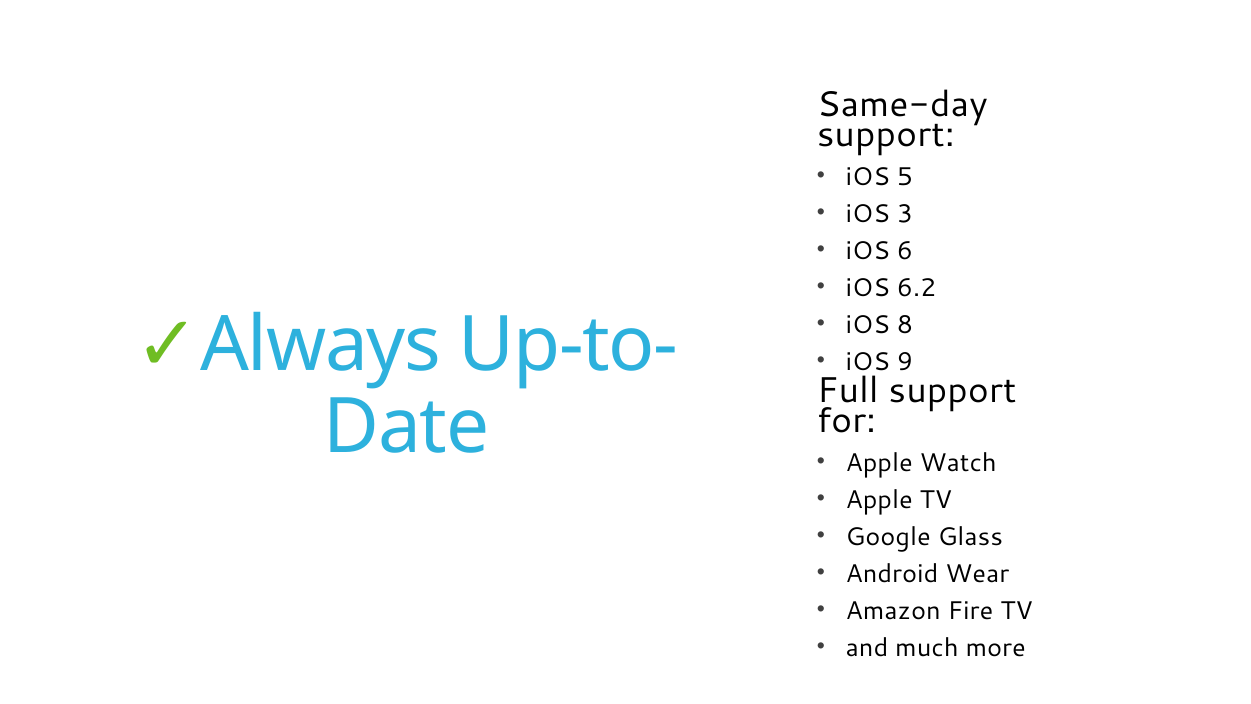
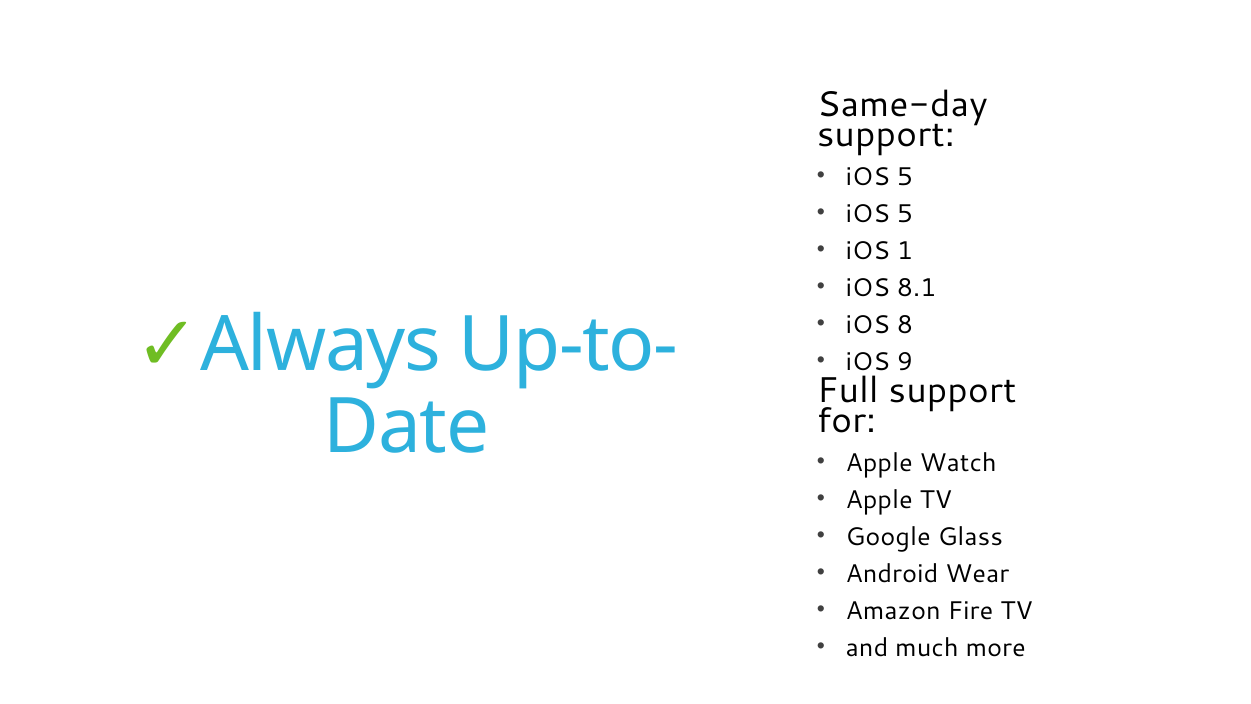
3: 3 -> 5 (905, 214)
6: 6 -> 1 (905, 251)
6.2: 6.2 -> 8.1 (917, 288)
